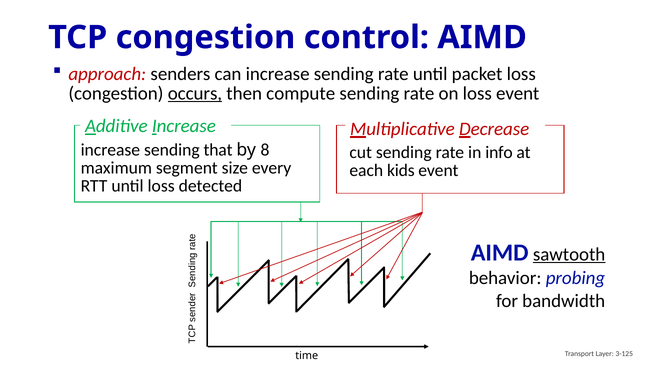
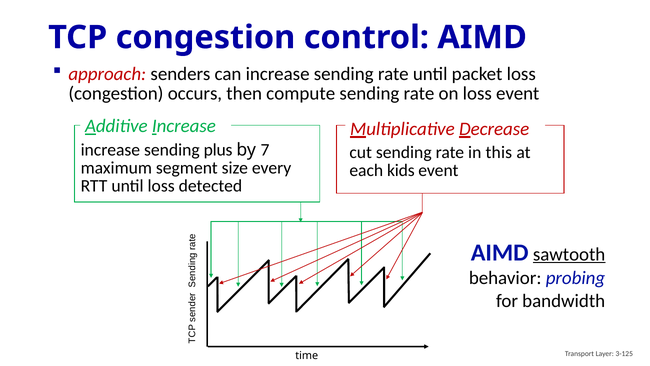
occurs underline: present -> none (195, 93)
that: that -> plus (218, 150)
8: 8 -> 7 (265, 150)
info: info -> this (499, 152)
